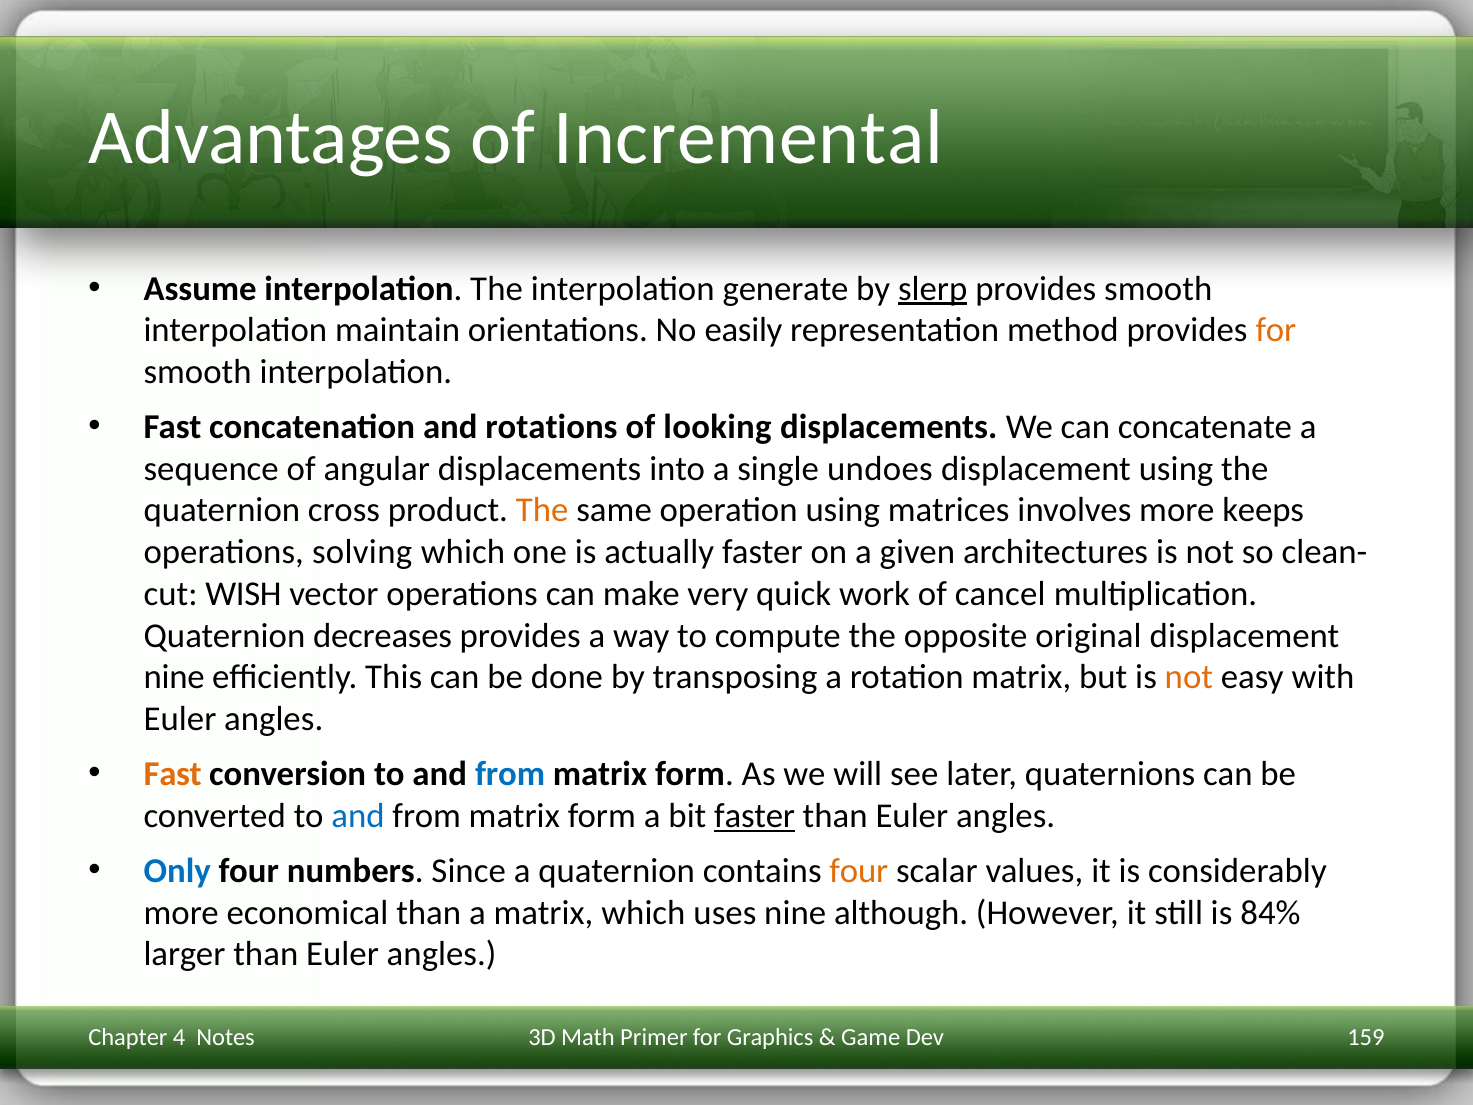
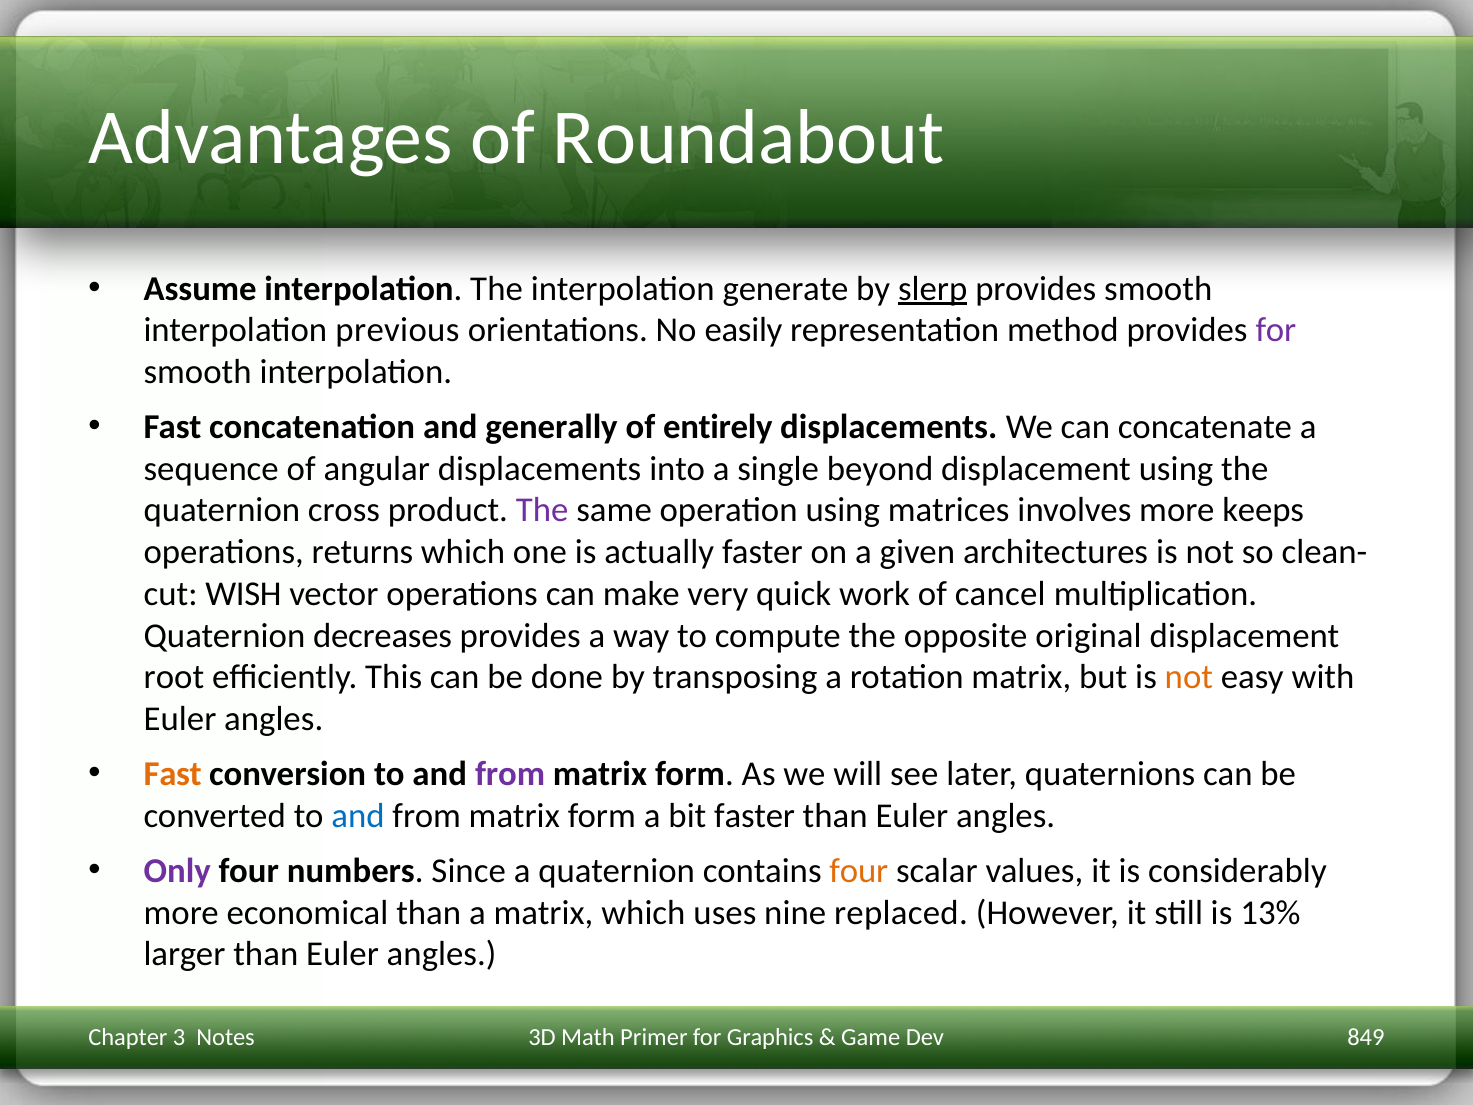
Incremental: Incremental -> Roundabout (749, 138)
maintain: maintain -> previous (397, 330)
for colour: orange -> purple (1276, 330)
rotations: rotations -> generally (551, 427)
looking: looking -> entirely (718, 427)
undoes: undoes -> beyond (880, 469)
The colour: orange -> purple (542, 510)
solving: solving -> returns (362, 552)
nine: nine -> root (174, 677)
from colour: blue -> purple (510, 774)
faster underline: present -> none (755, 816)
Only colour: blue -> purple (177, 871)
although: although -> replaced (901, 912)
84%: 84% -> 13% (1270, 912)
159: 159 -> 849 (1366, 1037)
4: 4 -> 3 (179, 1038)
